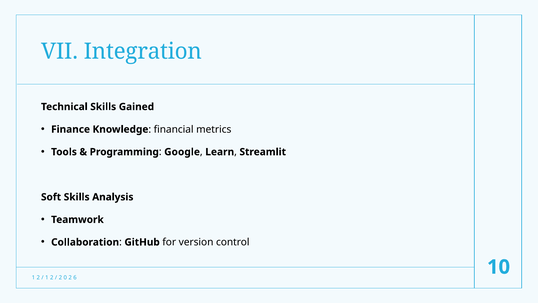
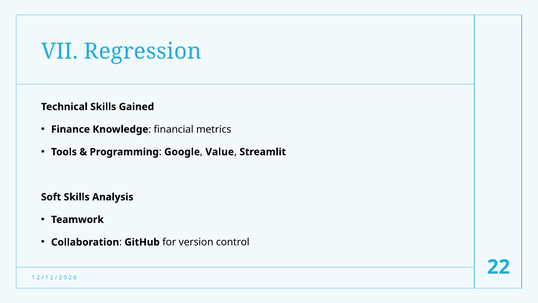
Integration: Integration -> Regression (143, 51)
Learn: Learn -> Value (220, 152)
10: 10 -> 22 (499, 267)
